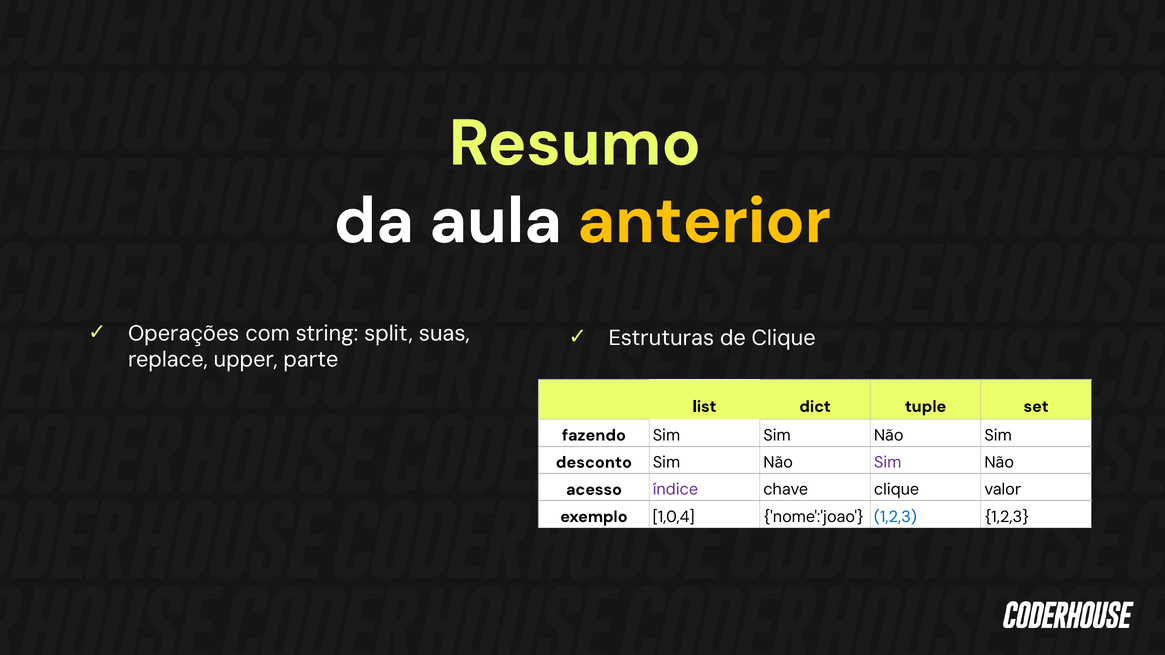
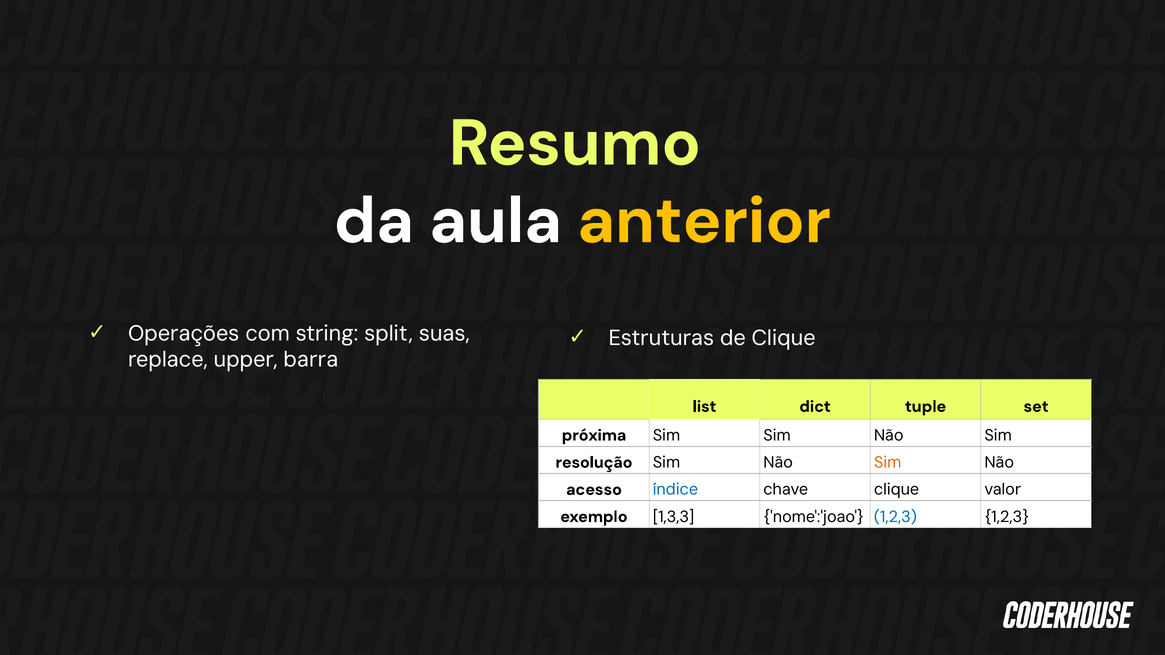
parte: parte -> barra (311, 360)
fazendo: fazendo -> próxima (594, 435)
desconto: desconto -> resolução (594, 463)
Sim colour: purple -> orange (888, 463)
índice colour: purple -> blue (675, 490)
1,0,4: 1,0,4 -> 1,3,3 (674, 517)
